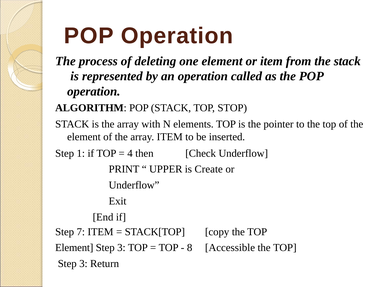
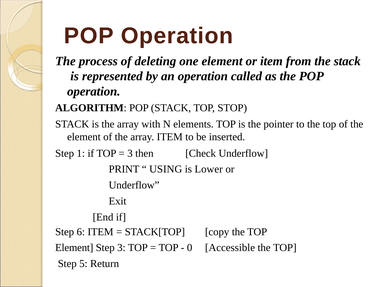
4: 4 -> 3 (130, 153)
UPPER: UPPER -> USING (166, 169)
Create: Create -> Lower (209, 169)
7: 7 -> 6 (81, 232)
8: 8 -> 0 (190, 248)
3: 3 -> 5 (83, 264)
